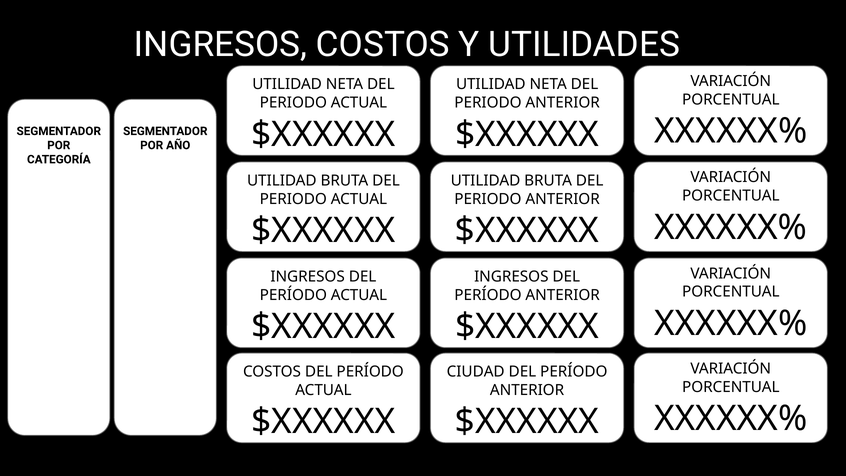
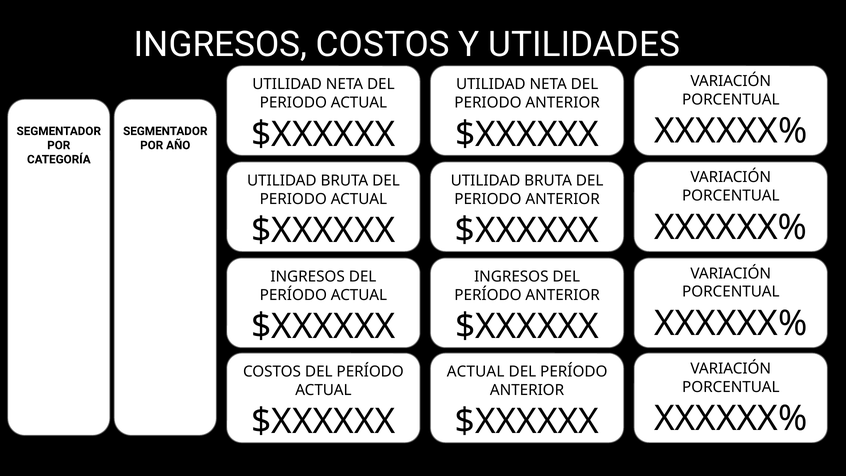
CIUDAD: CIUDAD -> ACTUAL (476, 372)
